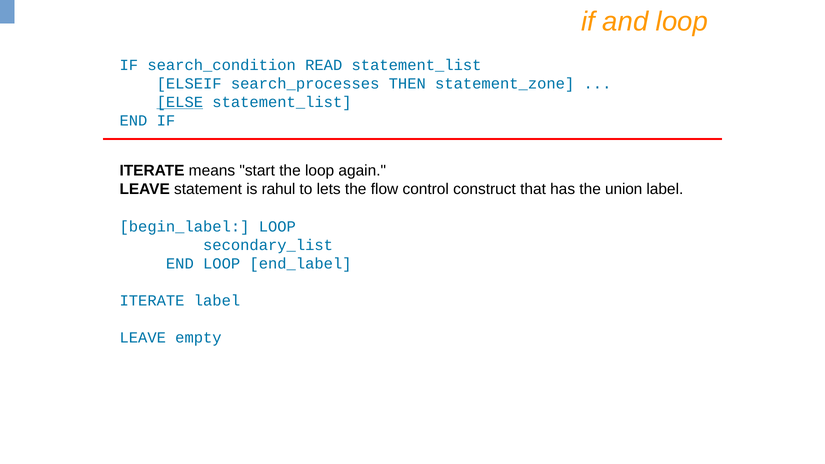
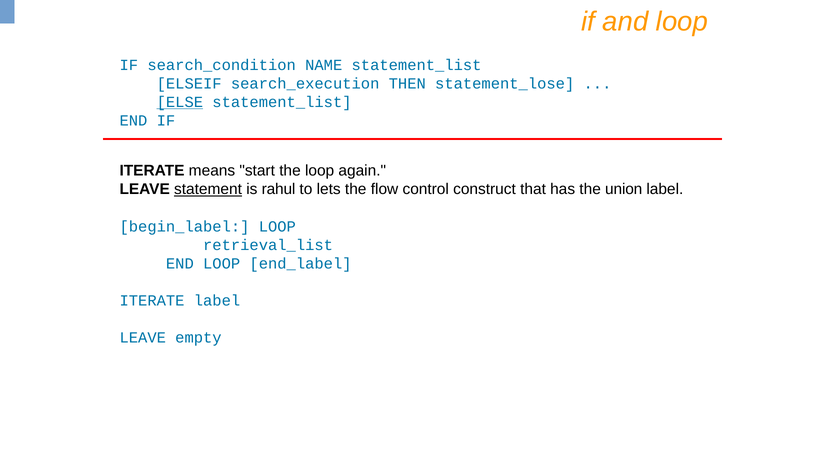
READ: READ -> NAME (324, 65)
search_processes: search_processes -> search_execution (305, 84)
statement_zone: statement_zone -> statement_lose (505, 84)
statement underline: none -> present (208, 189)
secondary_list: secondary_list -> retrieval_list (268, 245)
